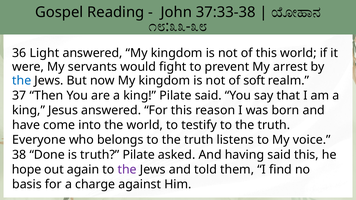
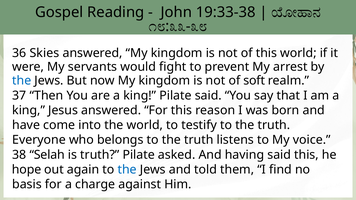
37:33-38: 37:33-38 -> 19:33-38 (226, 12)
Light: Light -> Skies (44, 53)
Done: Done -> Selah (47, 155)
the colour: purple -> blue (127, 170)
